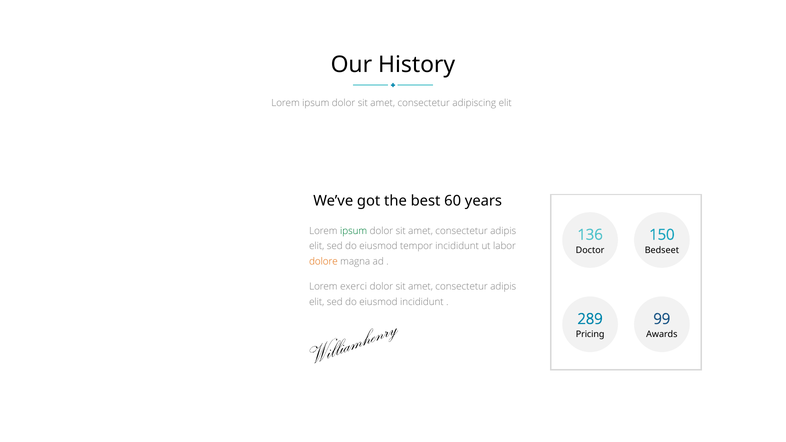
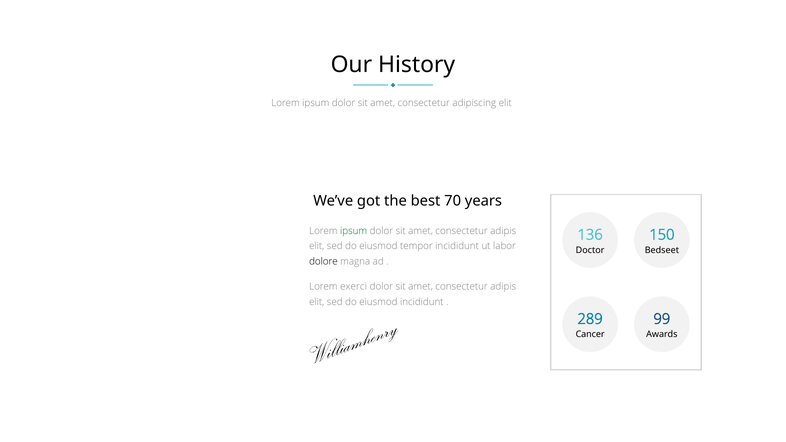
60: 60 -> 70 (453, 201)
dolore colour: orange -> black (323, 261)
Pricing: Pricing -> Cancer (590, 335)
